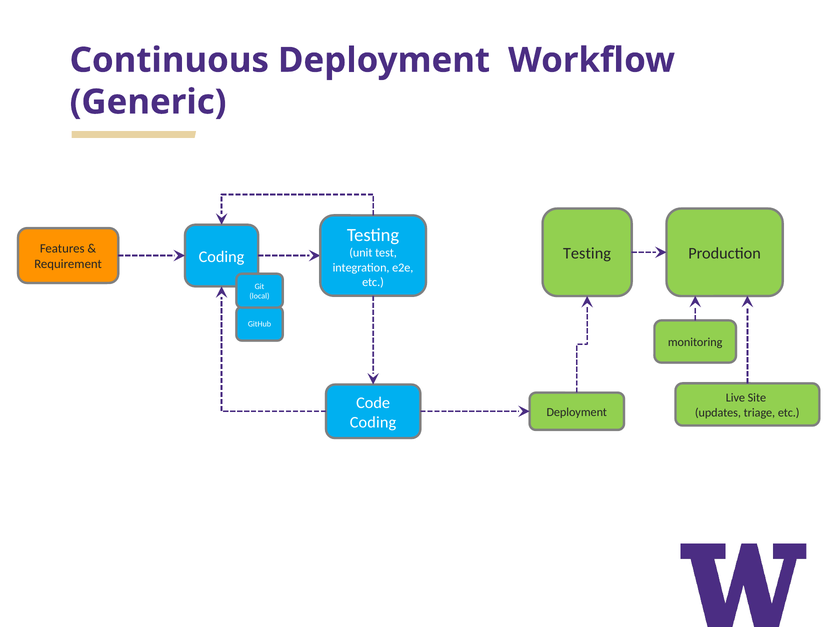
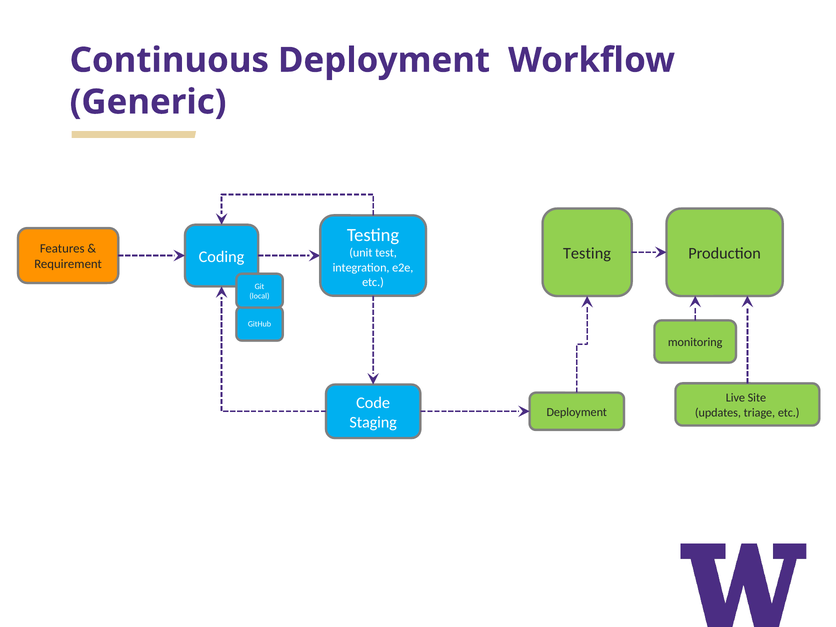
Coding: Coding -> Staging (373, 422)
